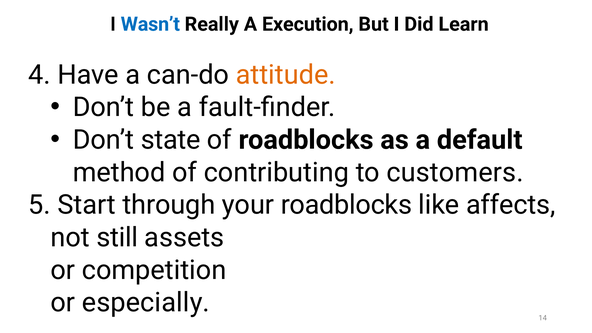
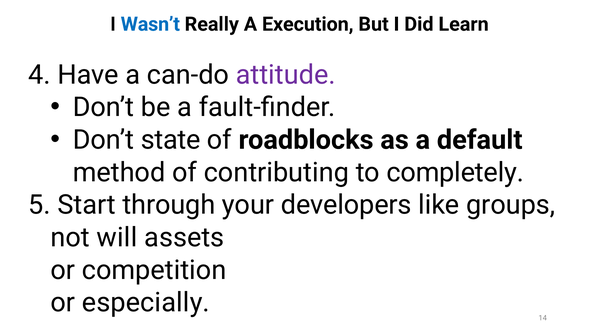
attitude colour: orange -> purple (286, 75)
customers: customers -> completely (455, 172)
your roadblocks: roadblocks -> developers (346, 205)
affects: affects -> groups (511, 205)
still: still -> will (117, 238)
